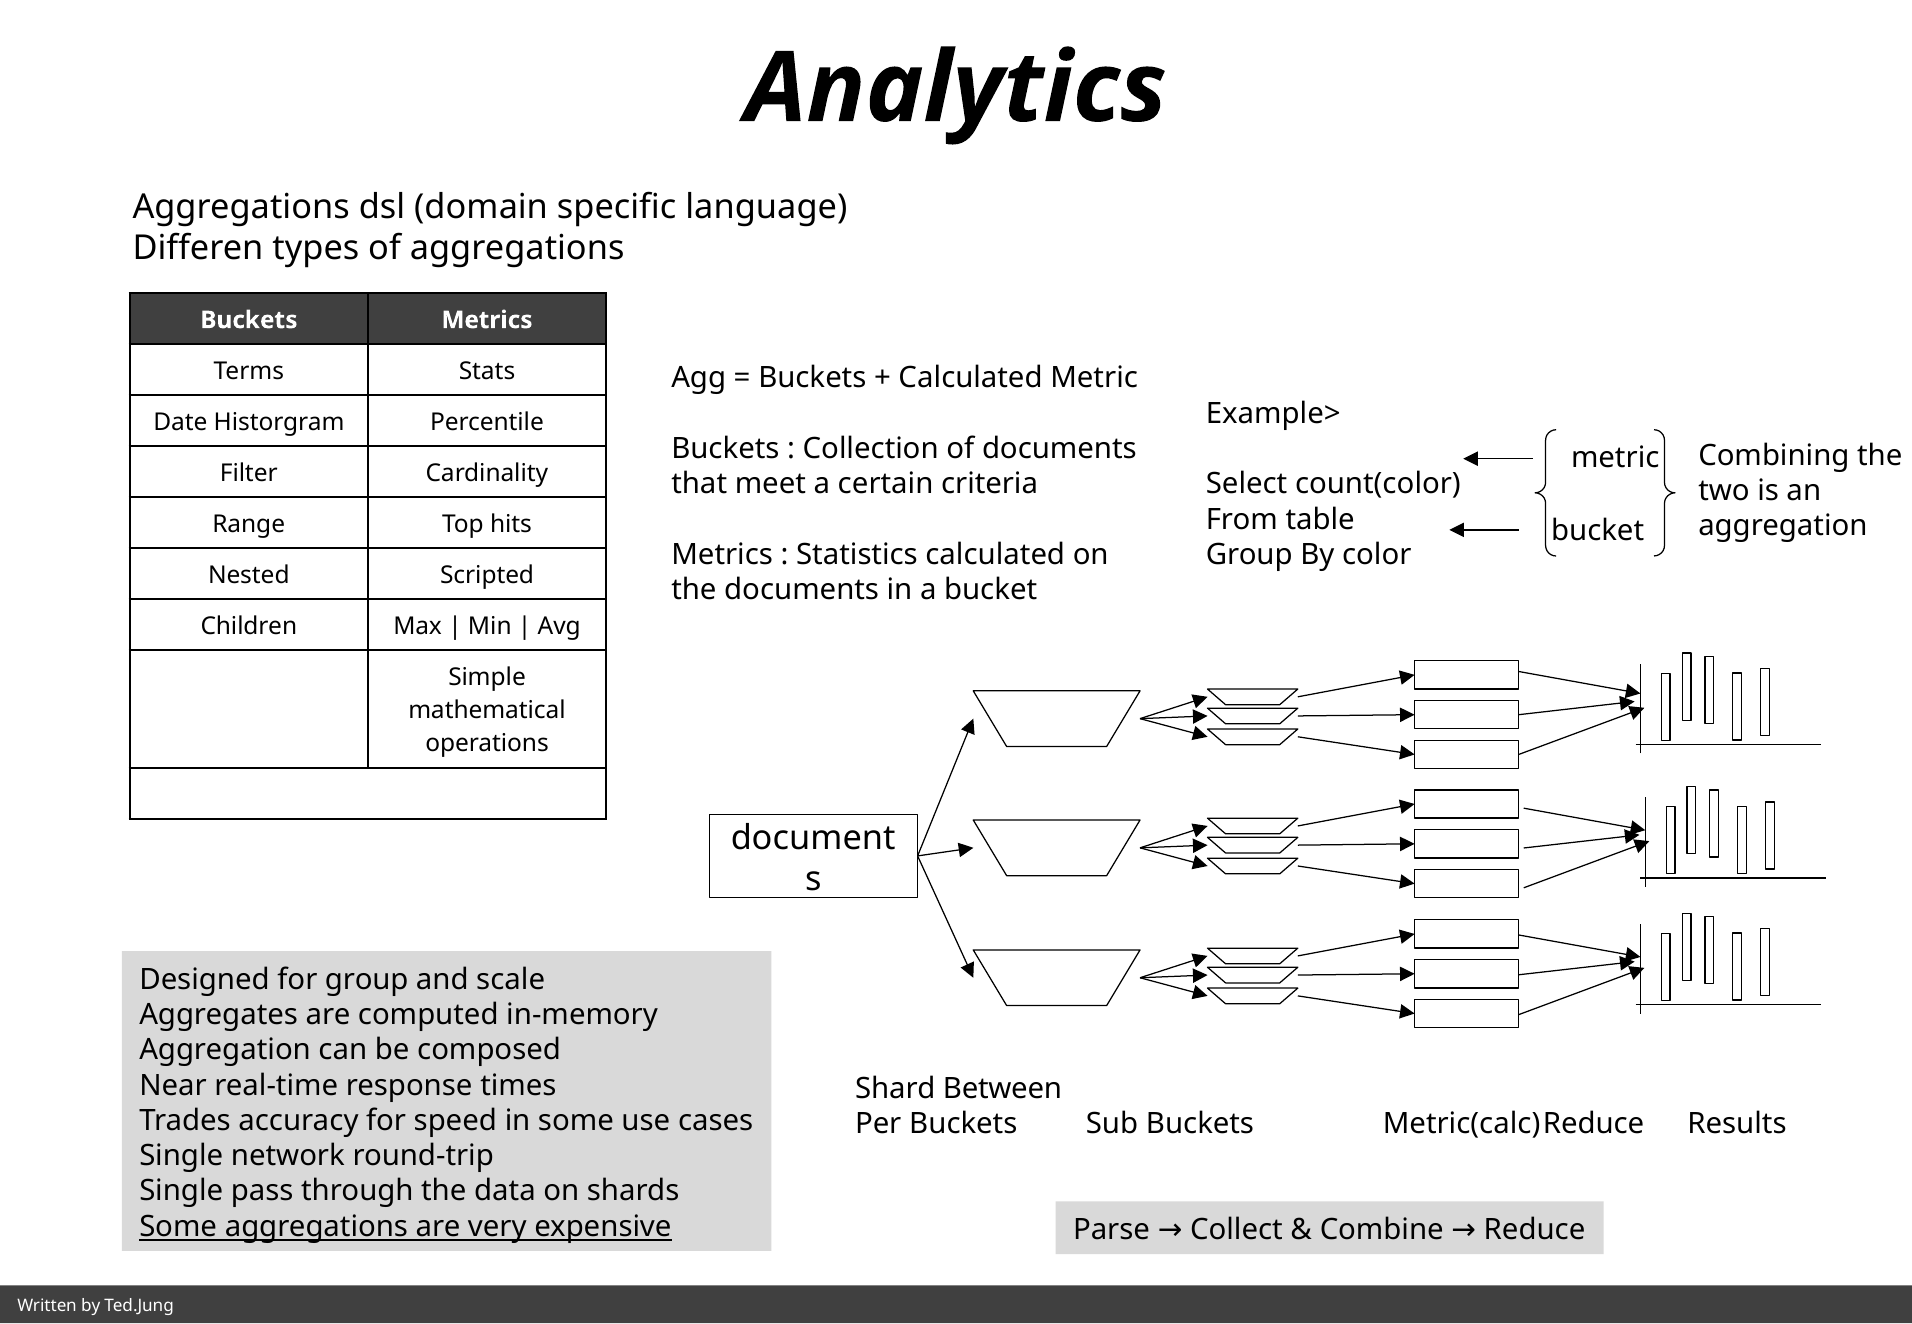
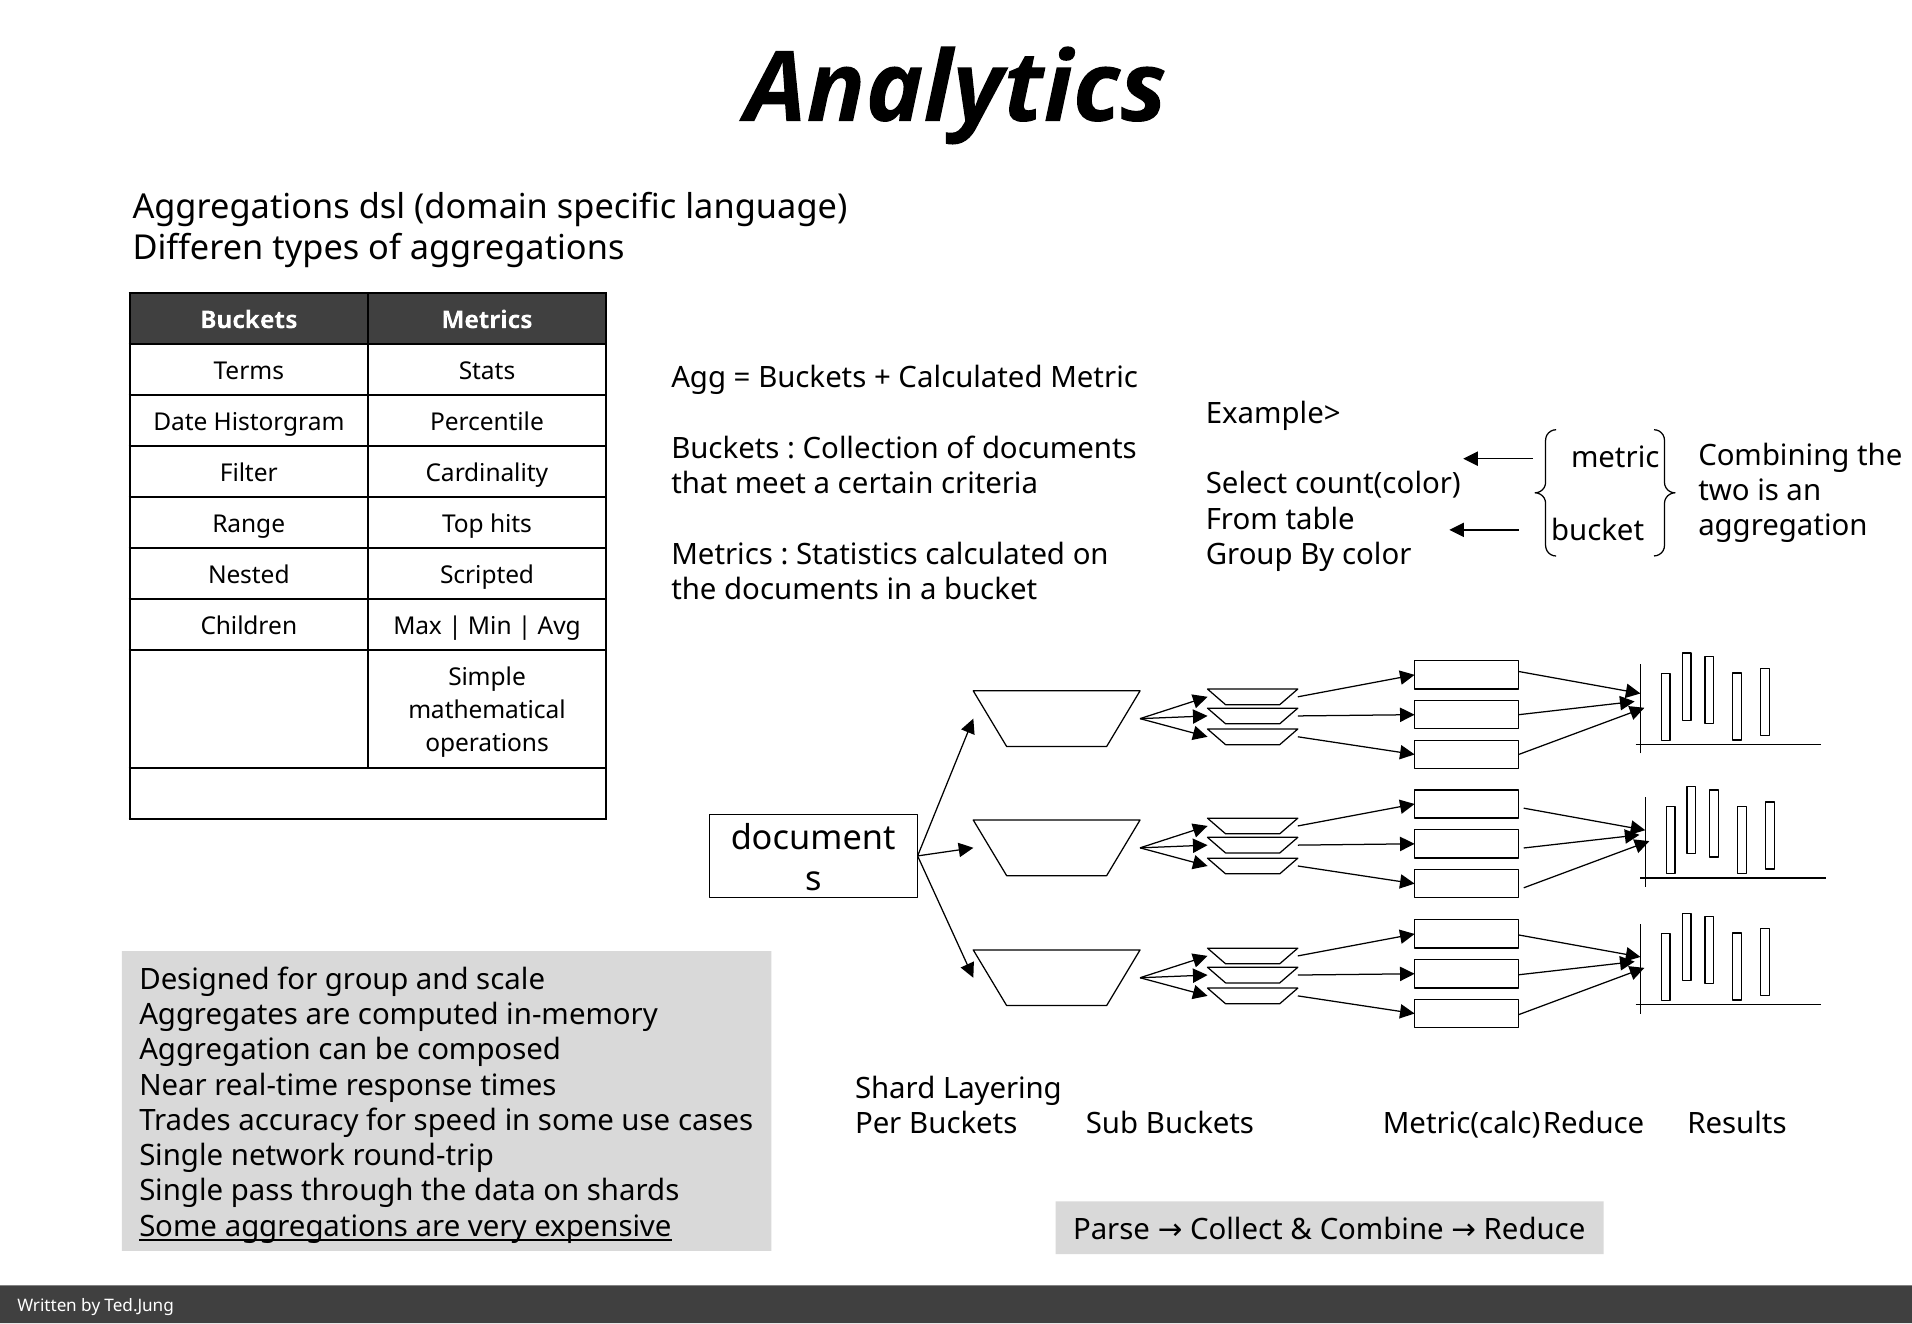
Between: Between -> Layering (1002, 1088)
